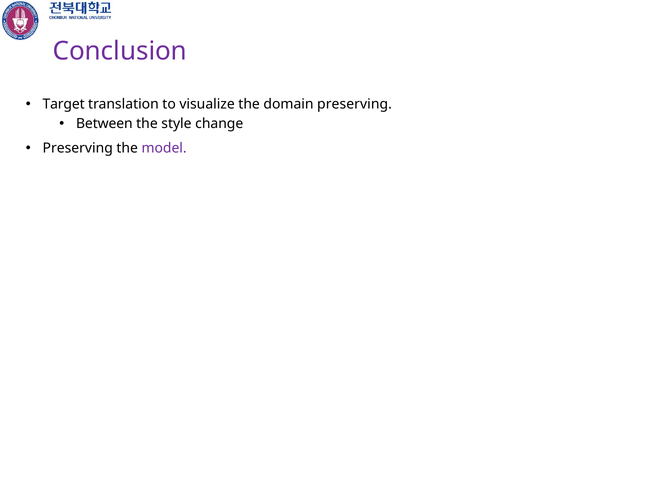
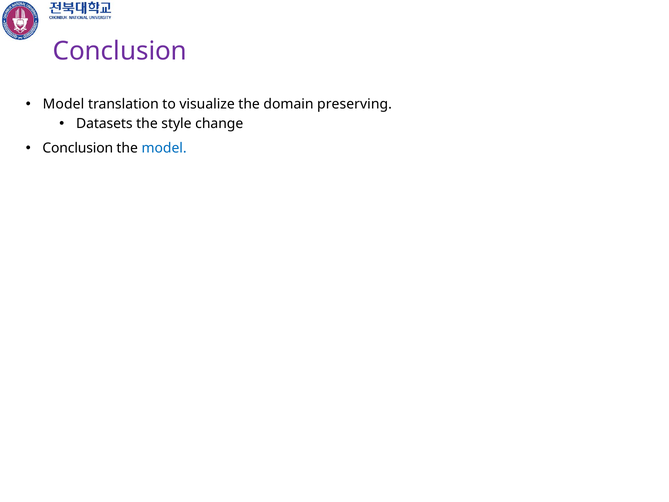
Target: Target -> Model (63, 104)
Between: Between -> Datasets (104, 124)
Preserving: Preserving -> Conclusion (78, 148)
model colour: purple -> blue (164, 148)
